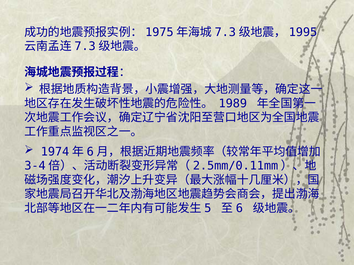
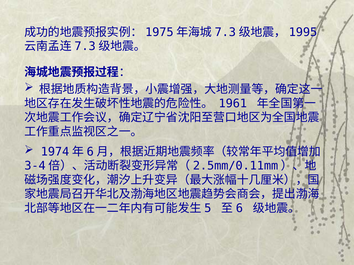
1989: 1989 -> 1961 (233, 104)
